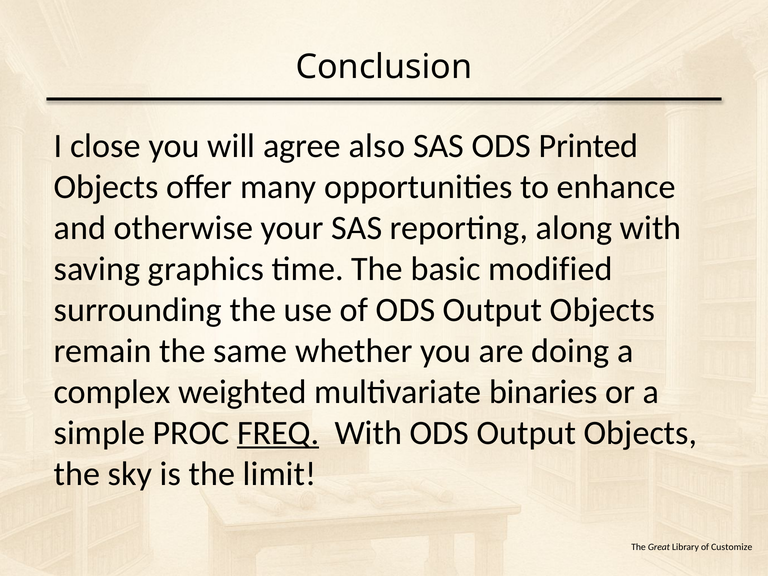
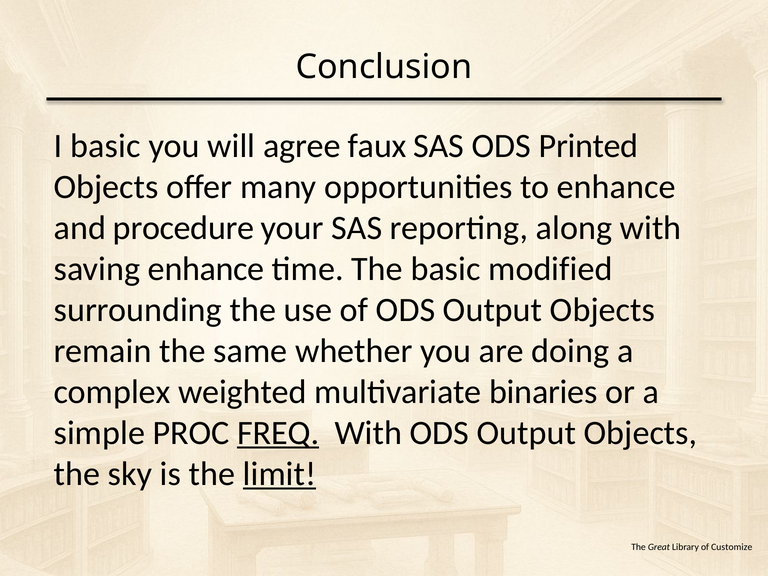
I close: close -> basic (105, 146)
also: also -> faux (377, 146)
otherwise: otherwise -> procedure (184, 228)
saving graphics: graphics -> enhance (206, 269)
limit underline: none -> present (280, 474)
